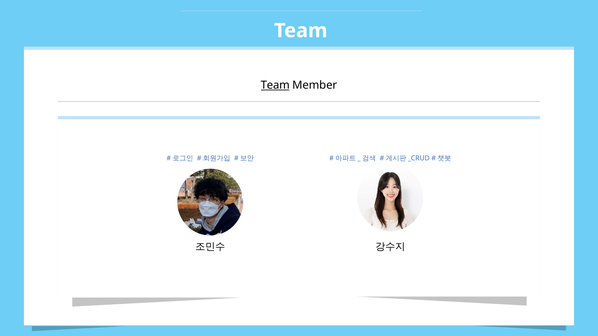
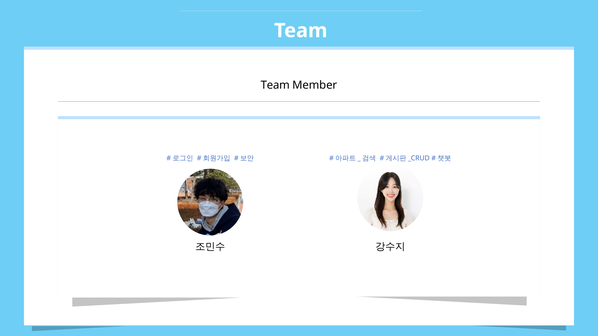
Team underline: present -> none (275, 85)
